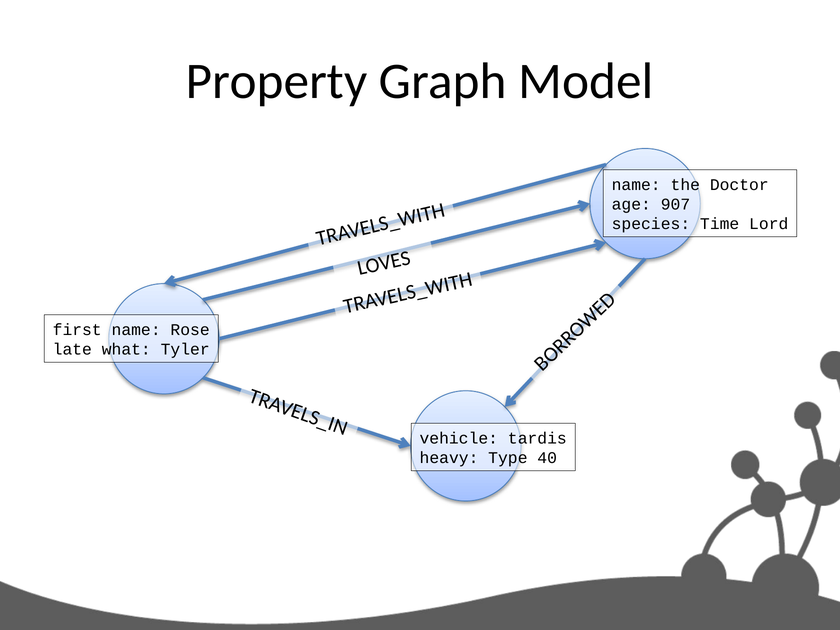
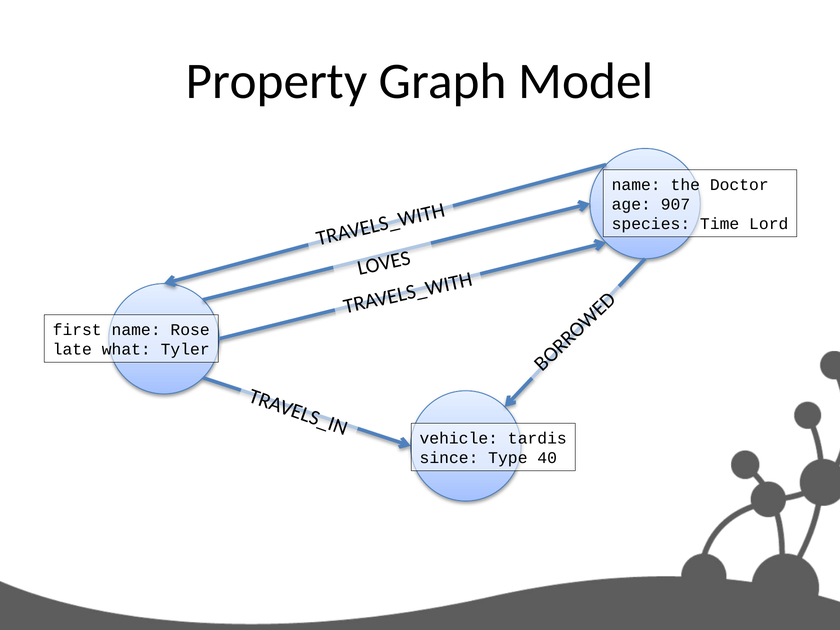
heavy: heavy -> since (449, 458)
